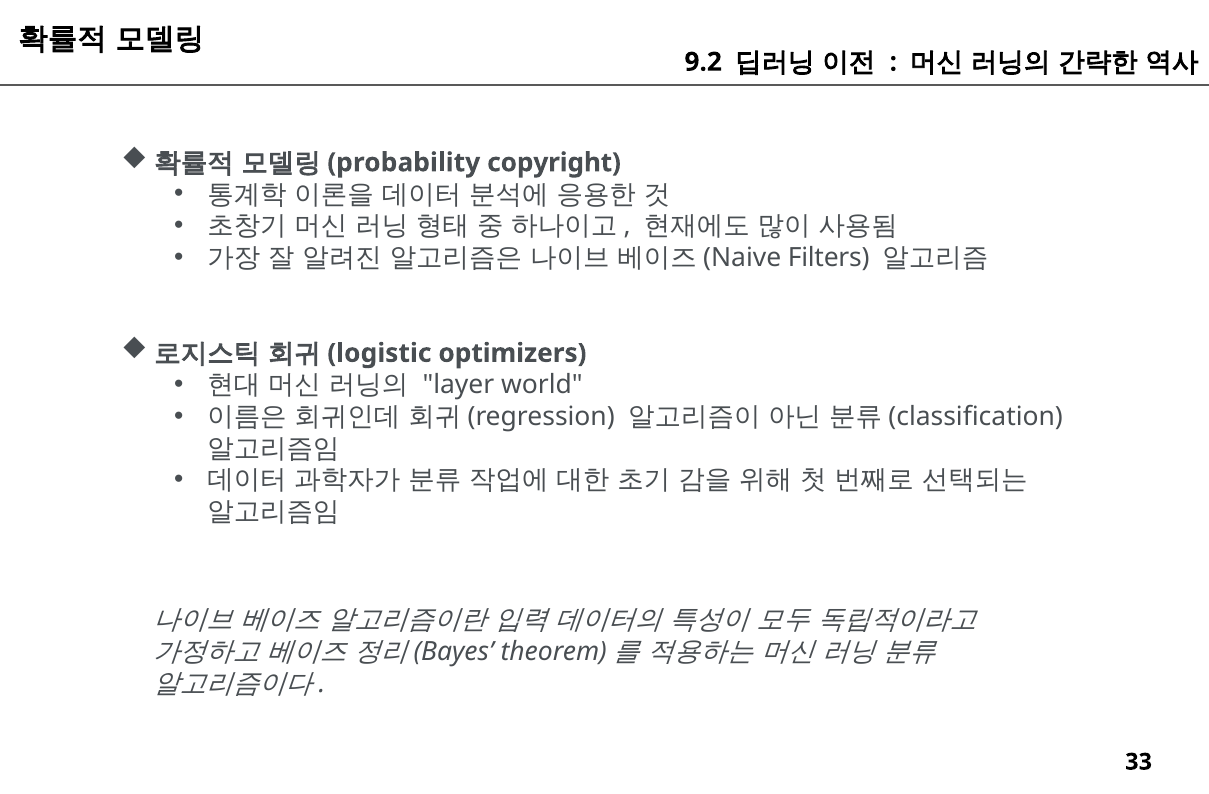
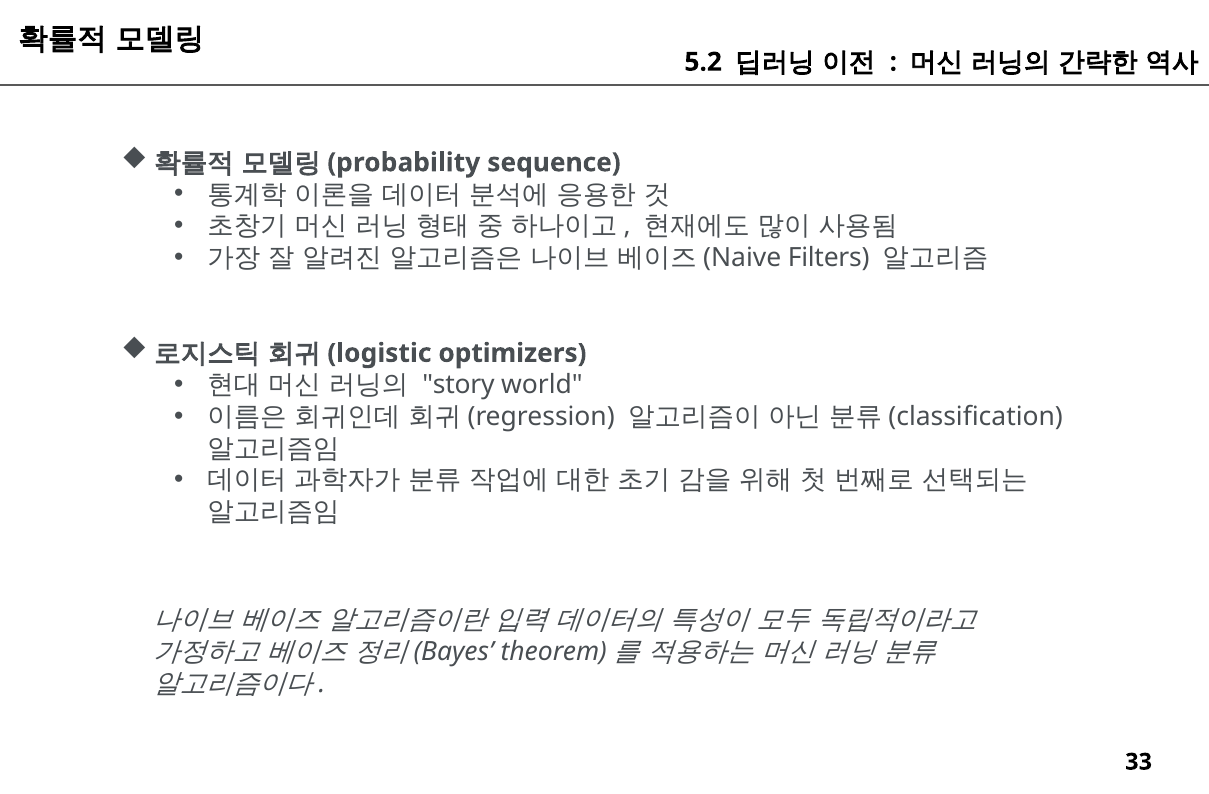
9.2: 9.2 -> 5.2 (703, 62)
copyright: copyright -> sequence (554, 163)
layer: layer -> story (458, 385)
